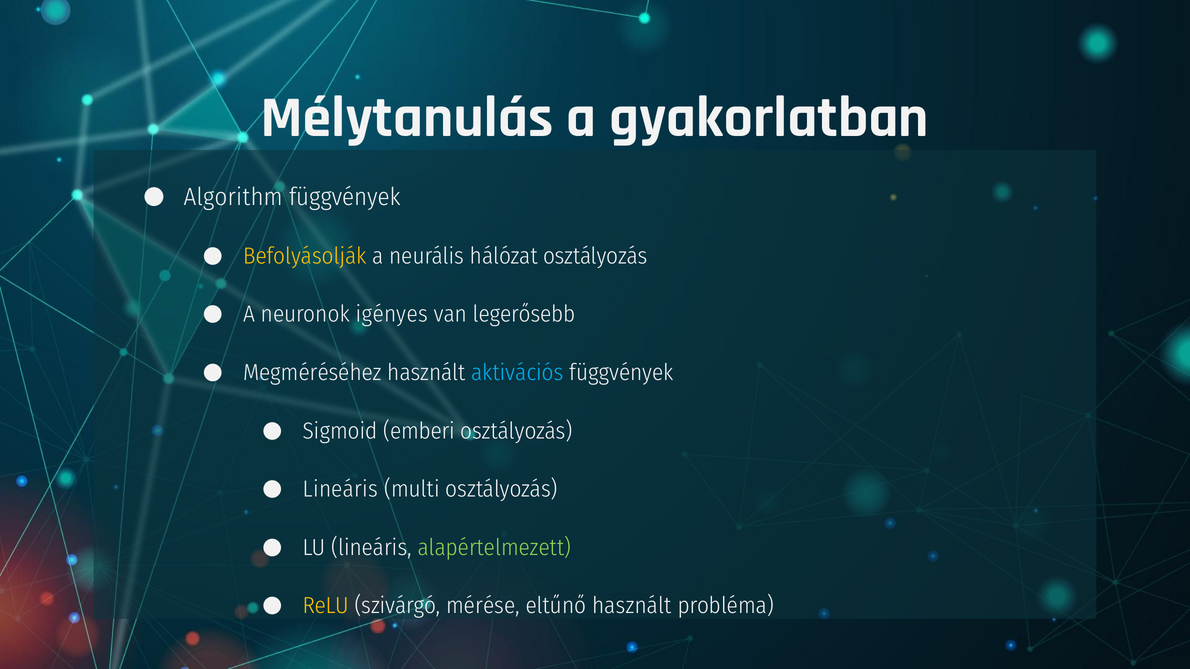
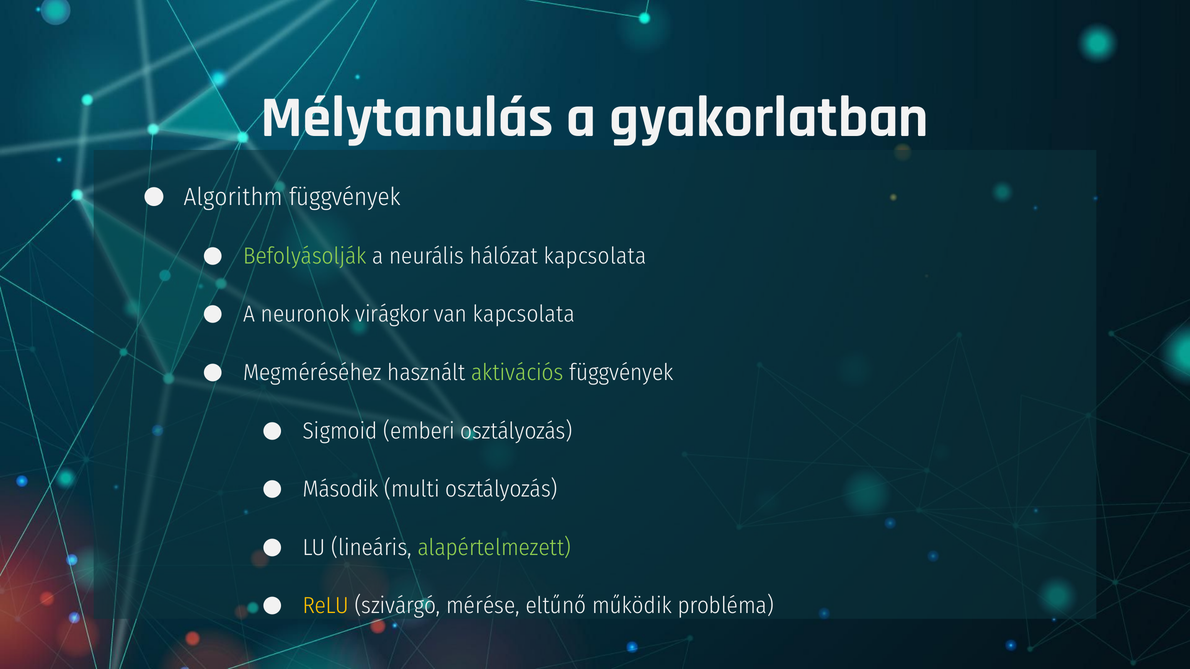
Befolyásolják colour: yellow -> light green (305, 256)
hálózat osztályozás: osztályozás -> kapcsolata (595, 256)
igényes: igényes -> virágkor (392, 315)
van legerősebb: legerősebb -> kapcsolata (524, 315)
aktivációs colour: light blue -> light green (517, 373)
Lineáris: Lineáris -> Második (341, 490)
eltűnő használt: használt -> működik (632, 606)
